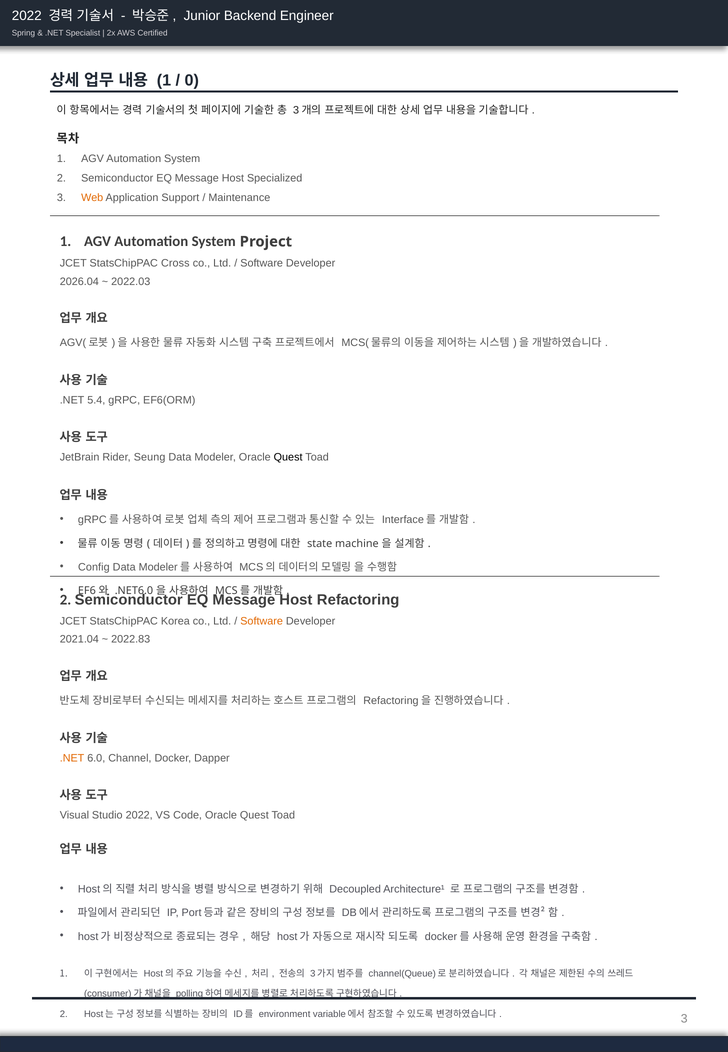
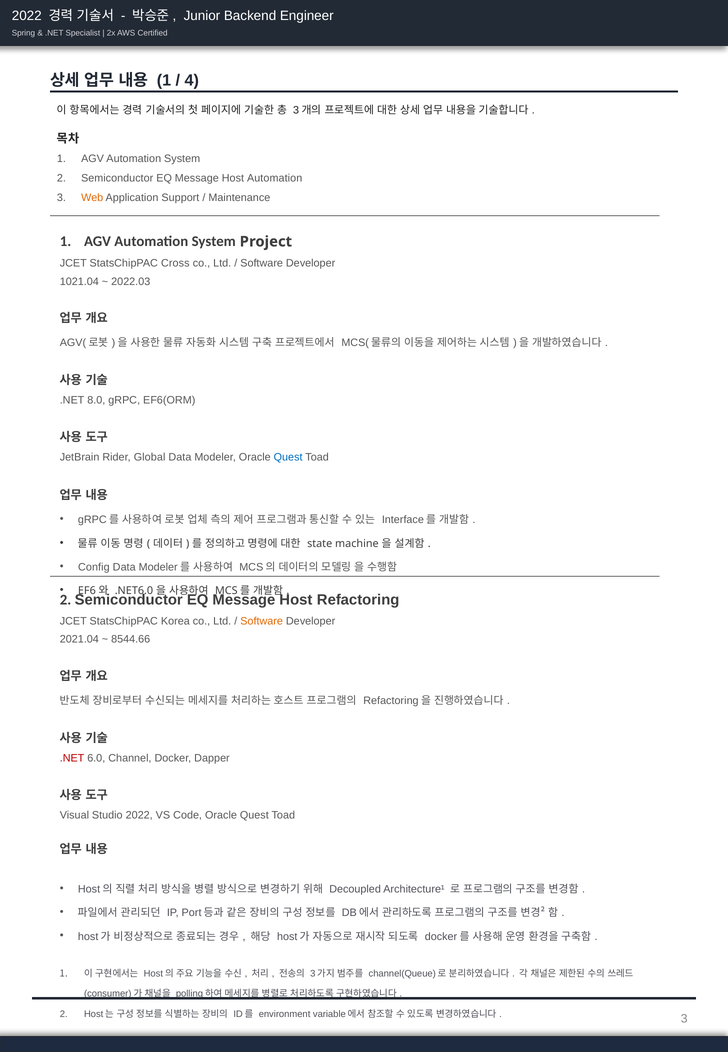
0: 0 -> 4 (192, 80)
Host Specialized: Specialized -> Automation (275, 178)
2026.04: 2026.04 -> 1021.04 (79, 281)
5.4: 5.4 -> 8.0 (96, 400)
Rider Seung: Seung -> Global (150, 457)
Quest colour: black -> blue (288, 457)
2022.83: 2022.83 -> 8544.66 (131, 639)
.NET colour: orange -> red (72, 758)
